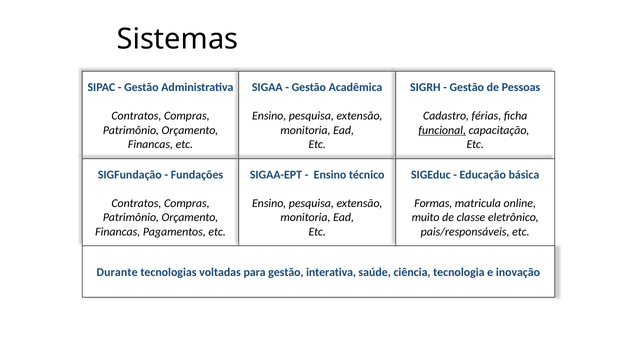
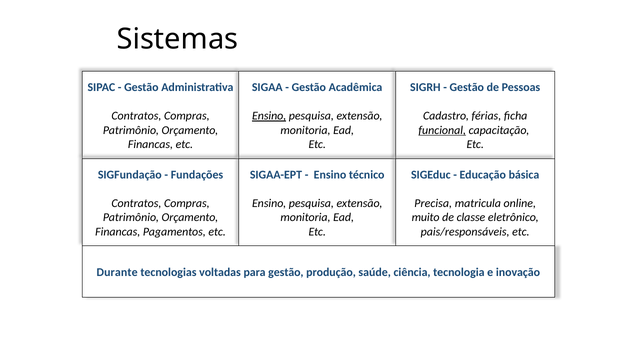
Ensino underline: none -> present (269, 116)
Formas: Formas -> Precisa (433, 203)
interativa: interativa -> produção (331, 272)
